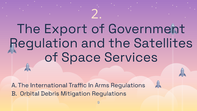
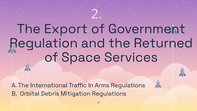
Satellites: Satellites -> Returned (163, 43)
